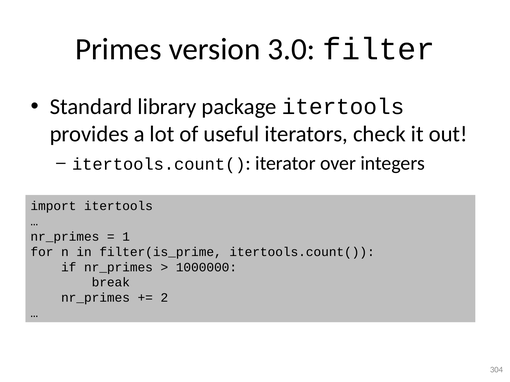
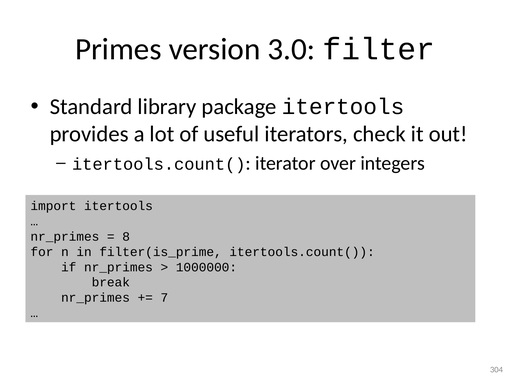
1: 1 -> 8 (126, 237)
2: 2 -> 7 (164, 298)
